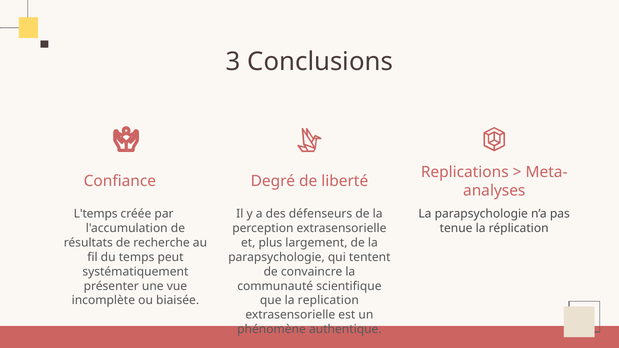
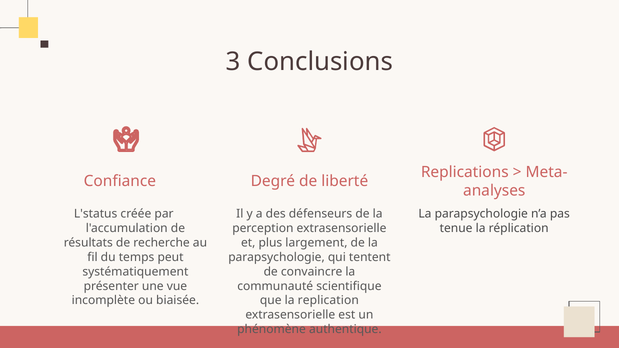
L'temps: L'temps -> L'status (96, 214)
